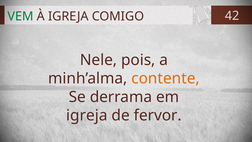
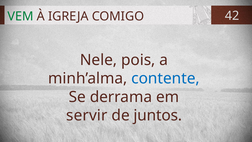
contente colour: orange -> blue (165, 78)
igreja: igreja -> servir (87, 115)
fervor: fervor -> juntos (158, 115)
